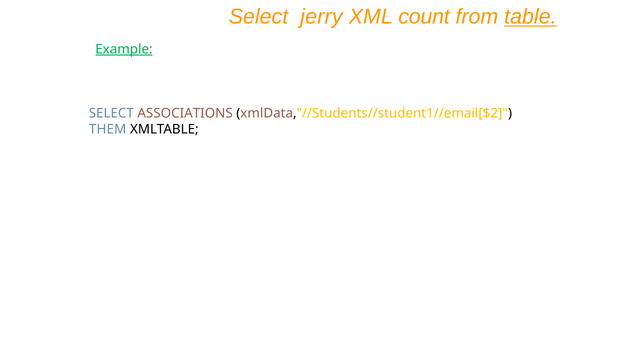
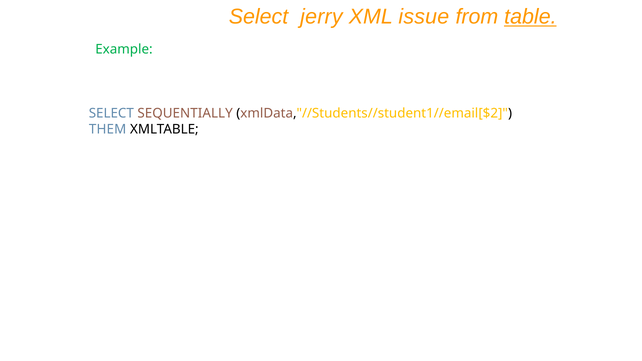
count: count -> issue (424, 17)
Example underline: present -> none (124, 49)
ASSOCIATIONS: ASSOCIATIONS -> SEQUENTIALLY (185, 113)
